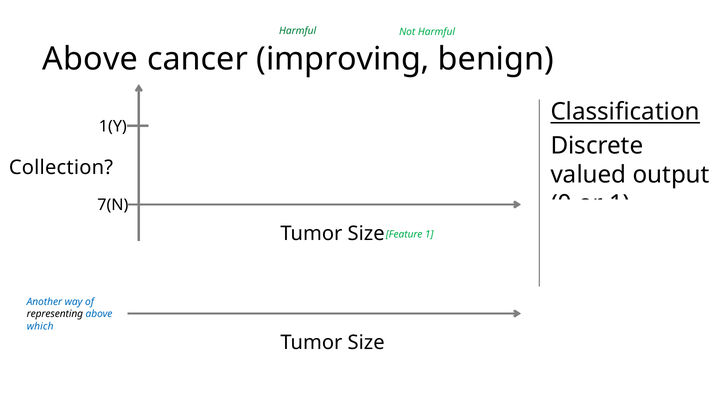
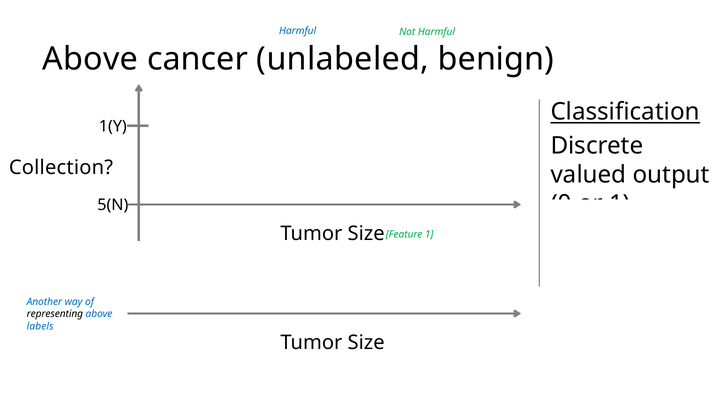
Harmful colour: green -> blue (298, 31)
improving: improving -> unlabeled (343, 59)
7(N: 7(N -> 5(N (113, 205)
which: which -> labels (40, 326)
